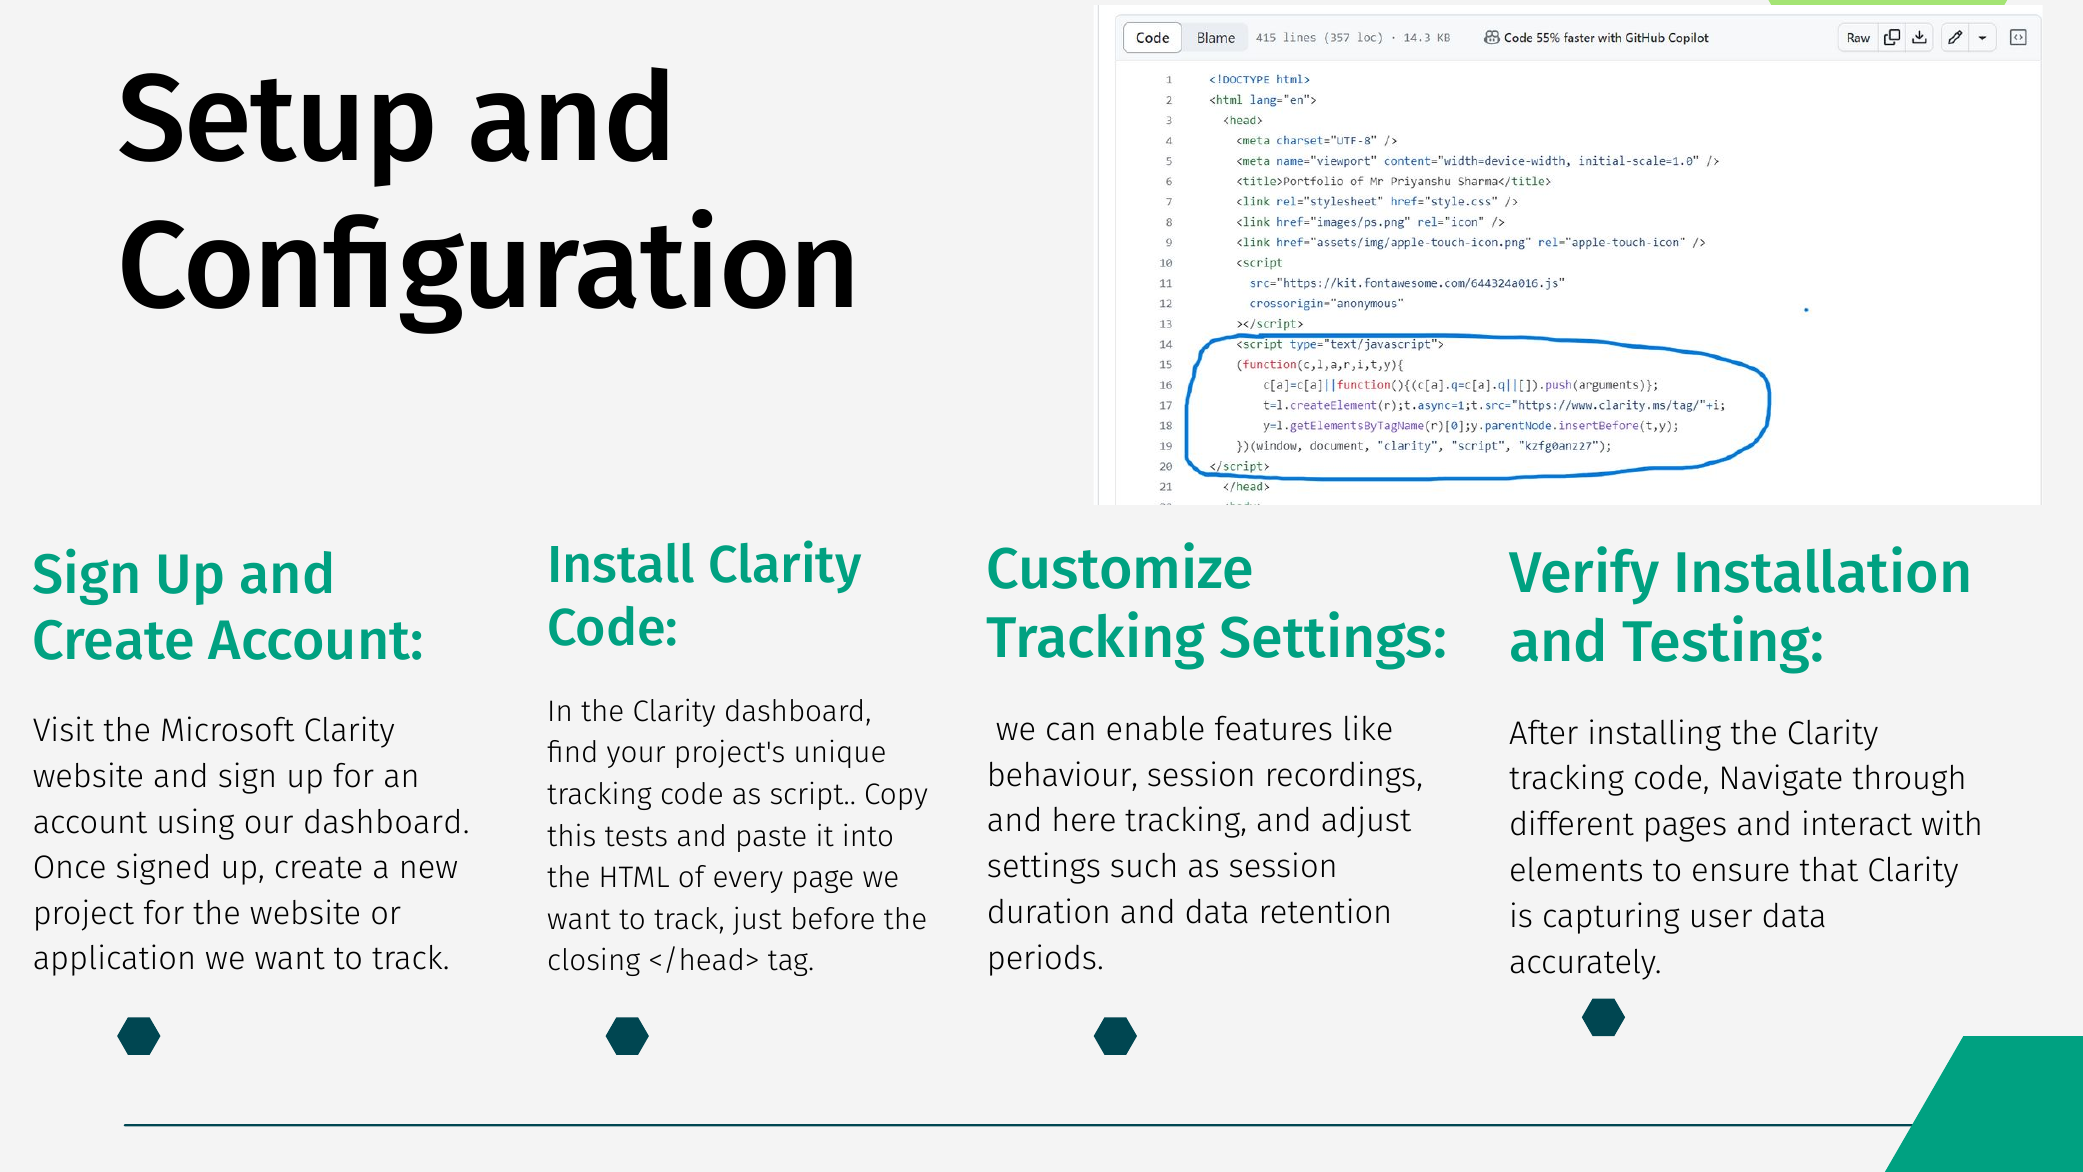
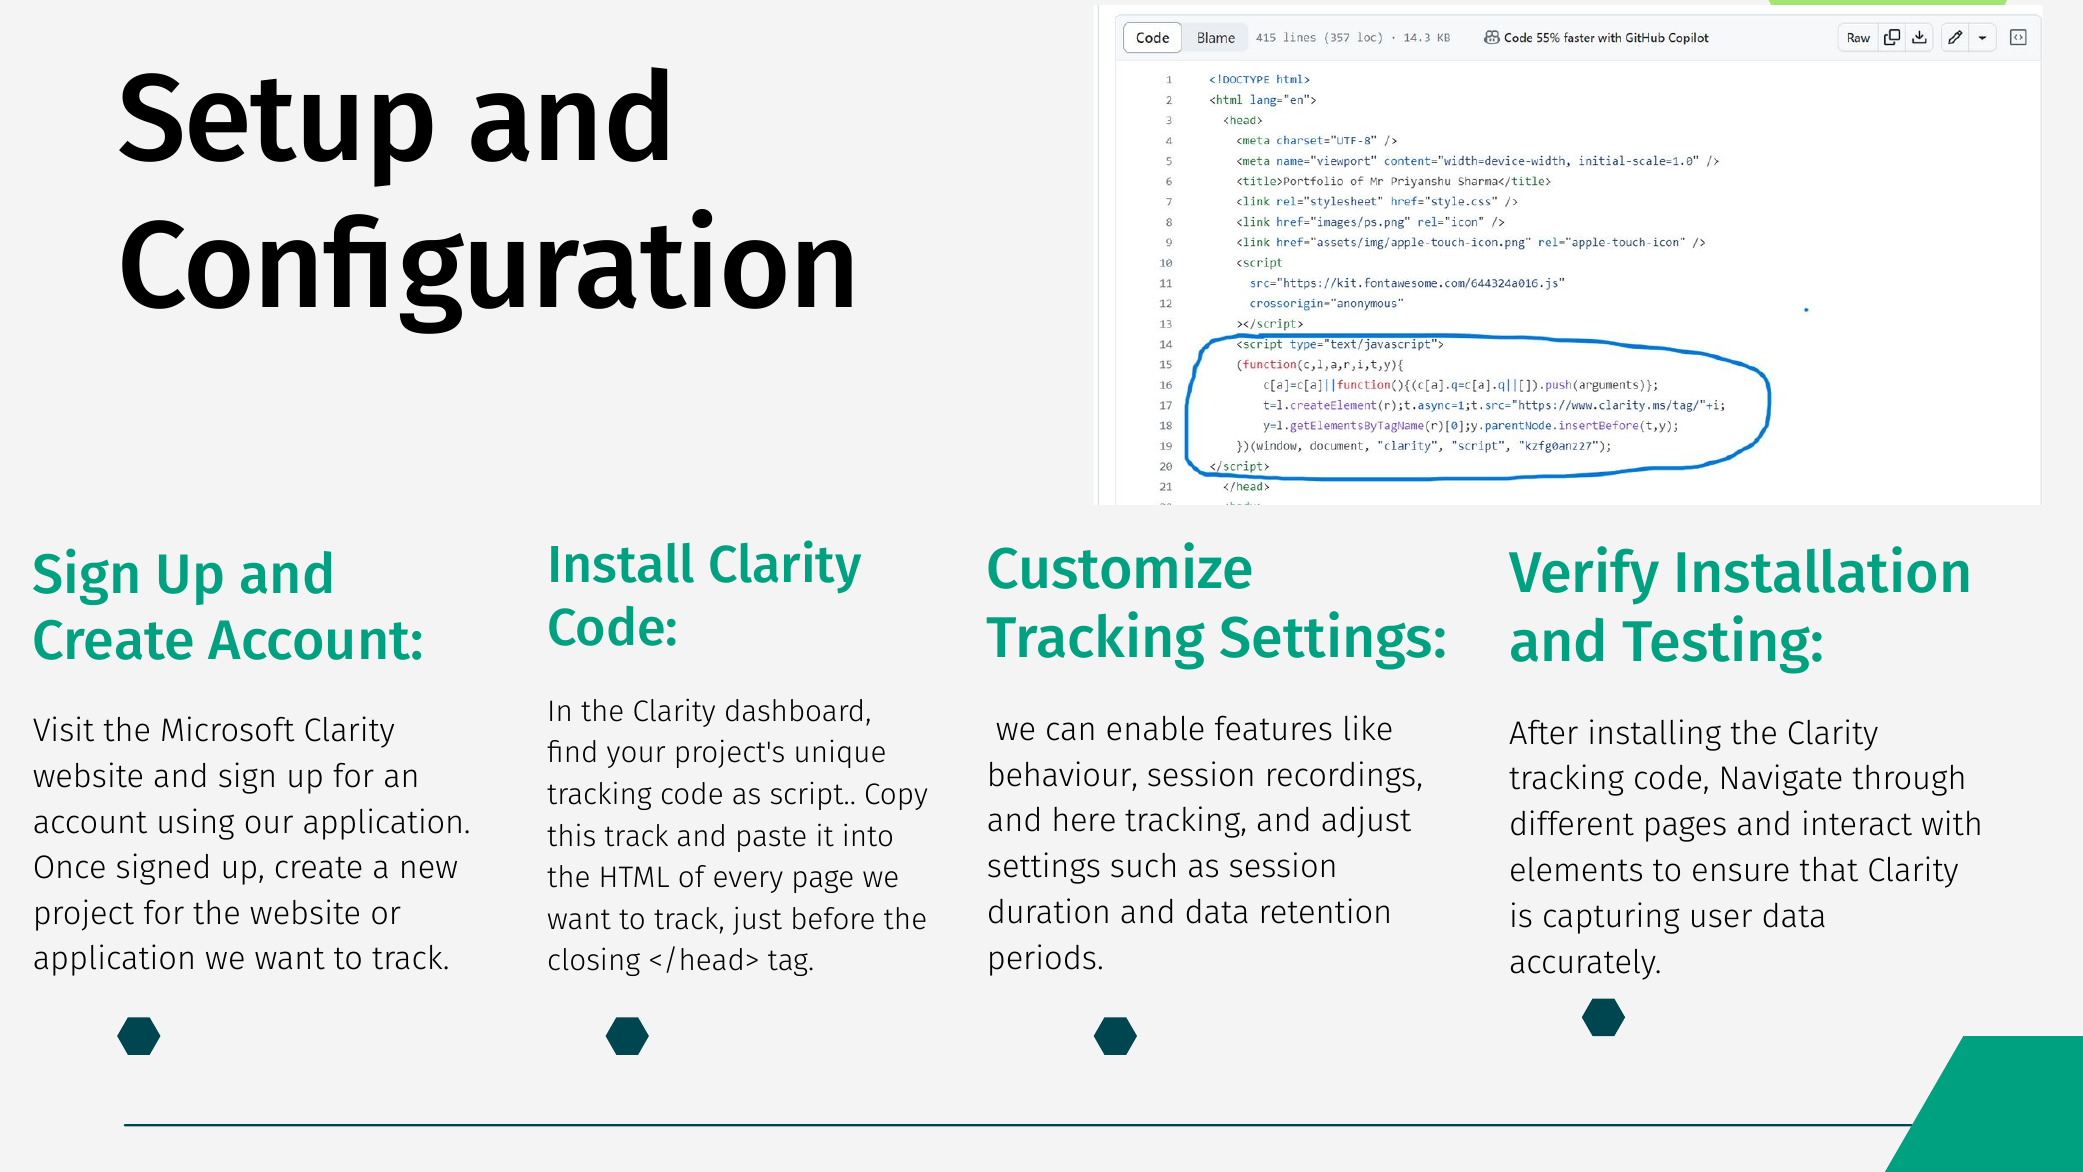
our dashboard: dashboard -> application (387, 822)
this tests: tests -> track (637, 836)
